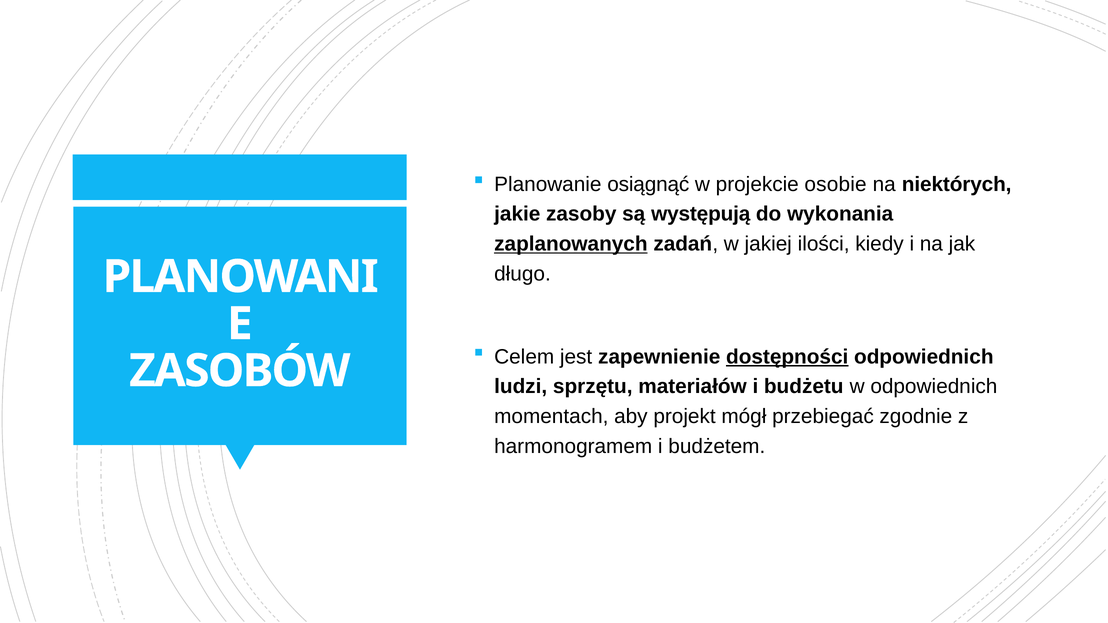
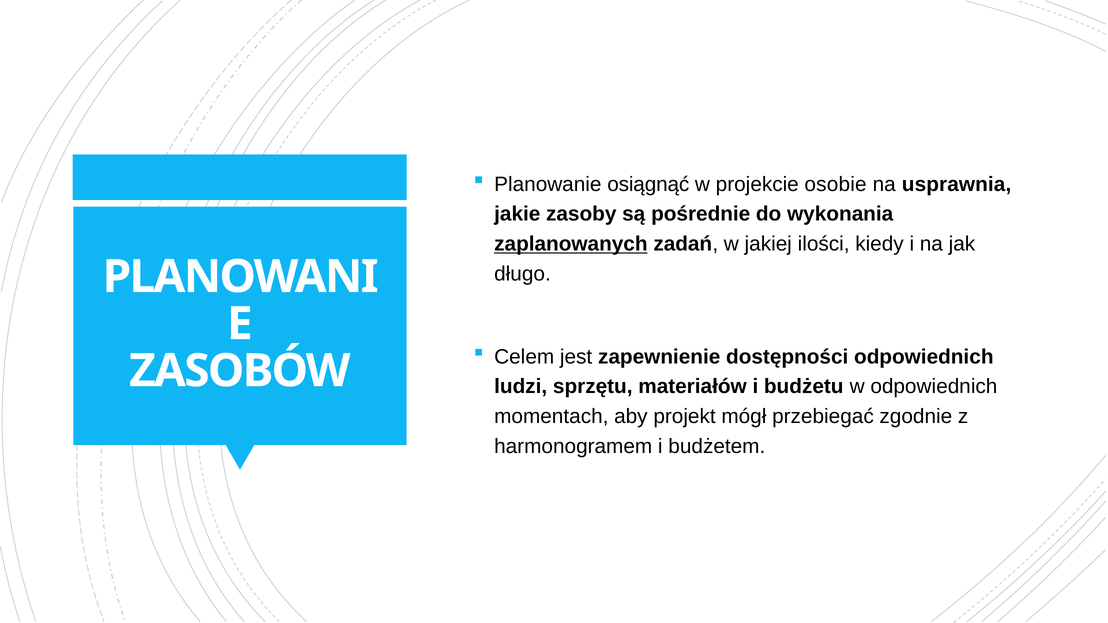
niektórych: niektórych -> usprawnia (957, 184)
występują: występują -> pośrednie (701, 214)
dostępności underline: present -> none (787, 357)
